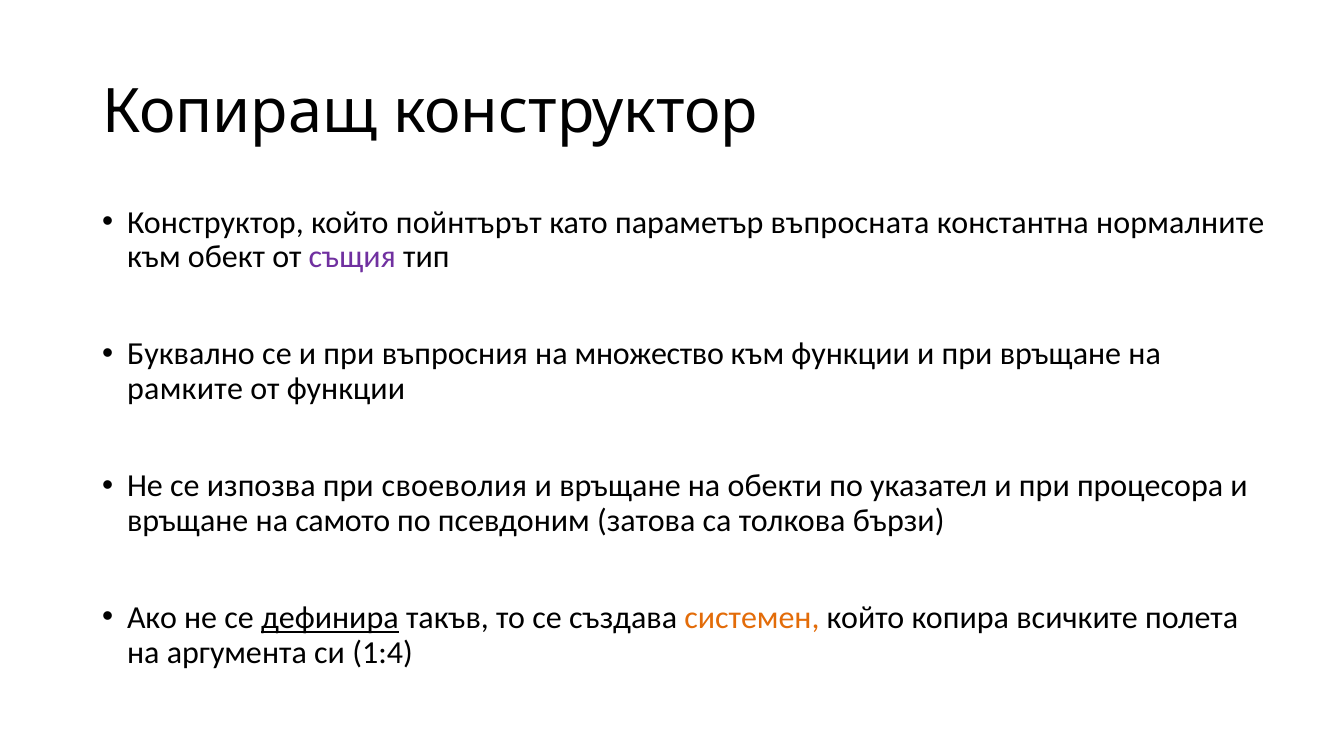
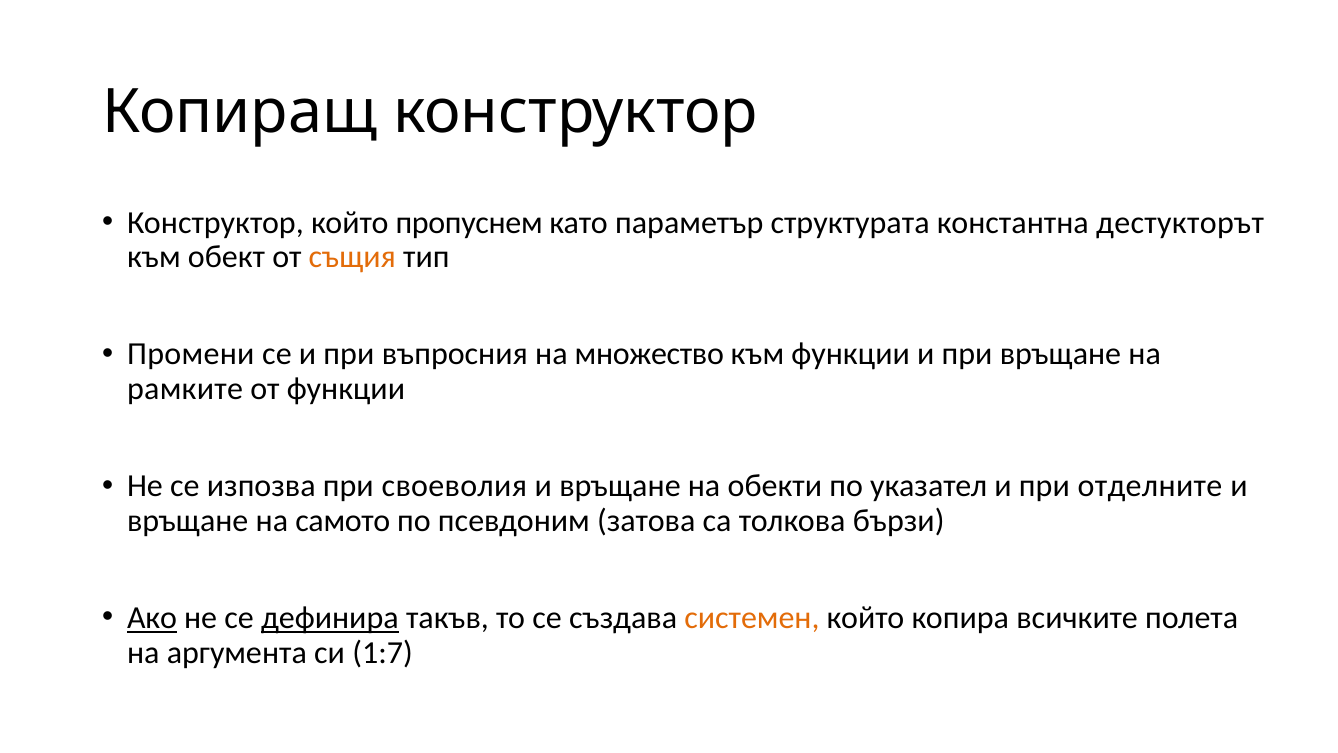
пойнтърът: пойнтърът -> пропуснем (469, 222)
въпросната: въпросната -> структурата (850, 222)
нормалните: нормалните -> дестукторът (1180, 222)
същия colour: purple -> orange (352, 257)
Буквално: Буквално -> Промени (191, 354)
процесора: процесора -> отделните (1150, 486)
Ако underline: none -> present (152, 618)
1:4: 1:4 -> 1:7 (383, 652)
